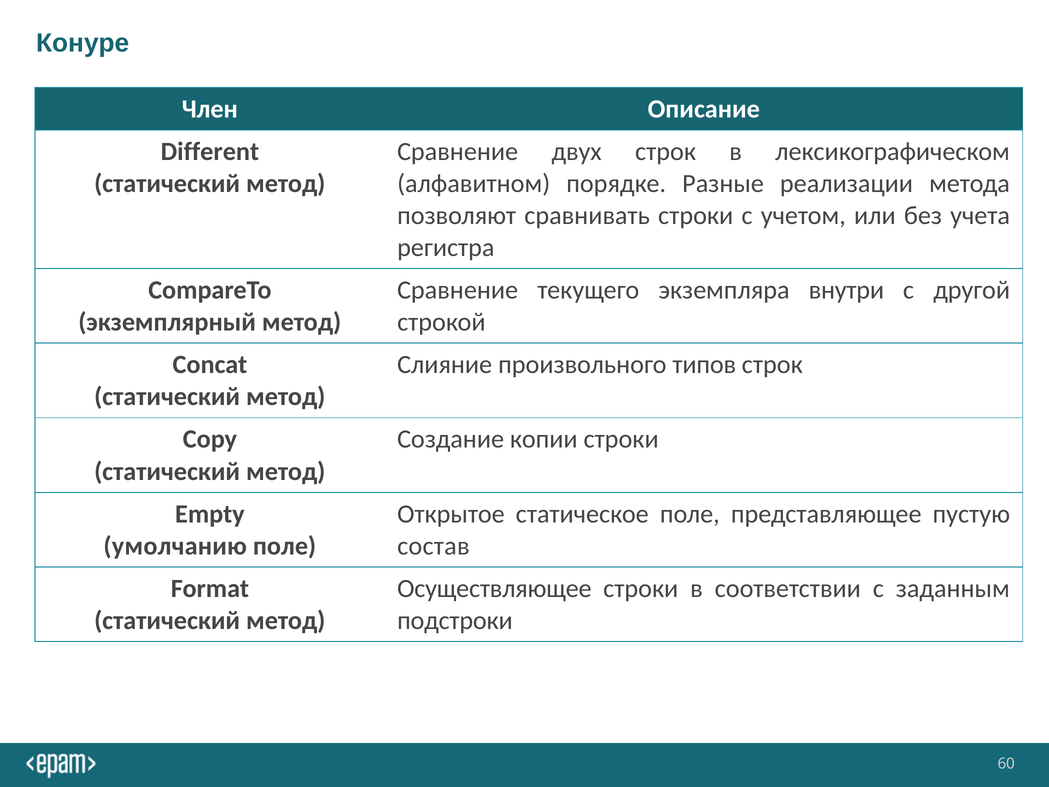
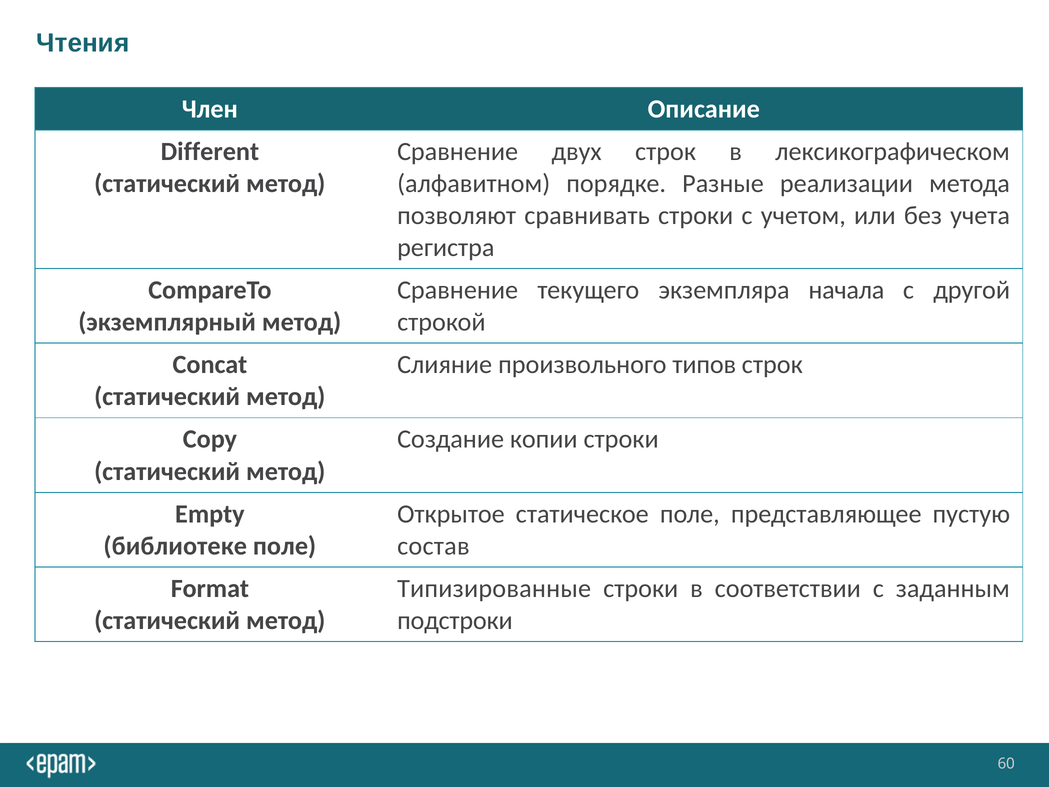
Конуре: Конуре -> Чтения (83, 43)
внутри: внутри -> начала (846, 290)
умолчанию: умолчанию -> библиотеке (175, 546)
Осуществляющее: Осуществляющее -> Типизированные (494, 588)
